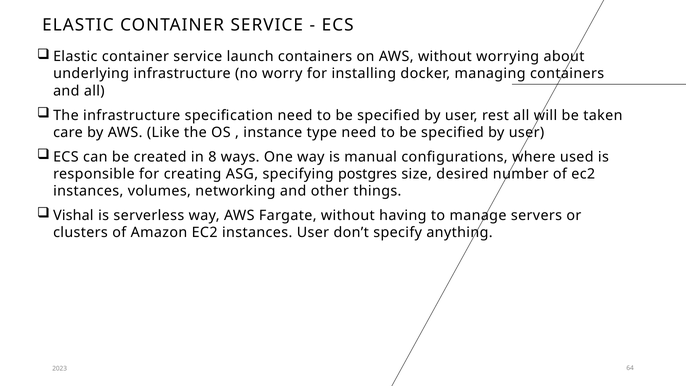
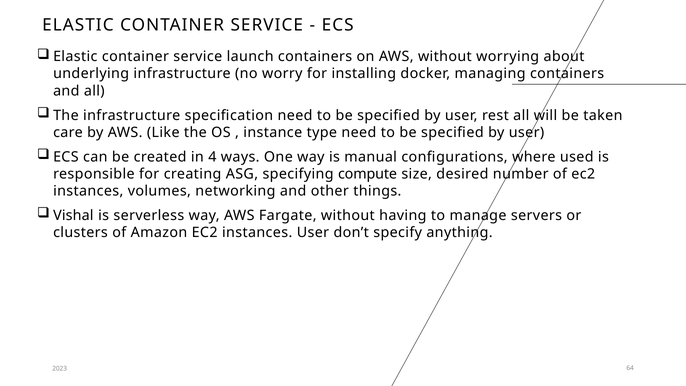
8: 8 -> 4 (212, 157)
postgres: postgres -> compute (368, 174)
